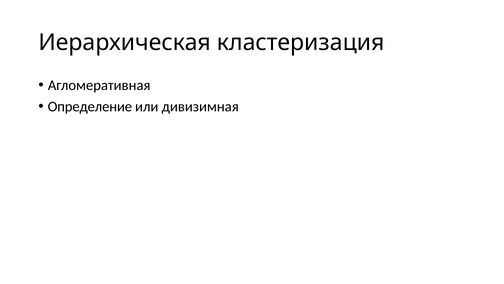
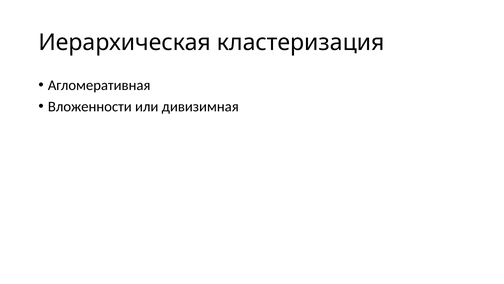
Определение: Определение -> Вложенности (90, 106)
